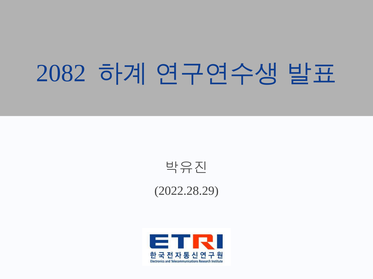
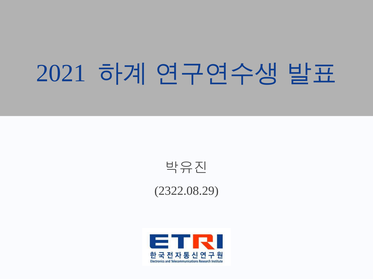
2082: 2082 -> 2021 (61, 73)
2022.28.29: 2022.28.29 -> 2322.08.29 (186, 191)
